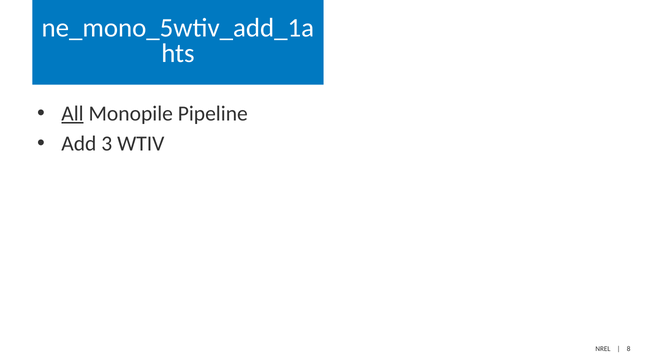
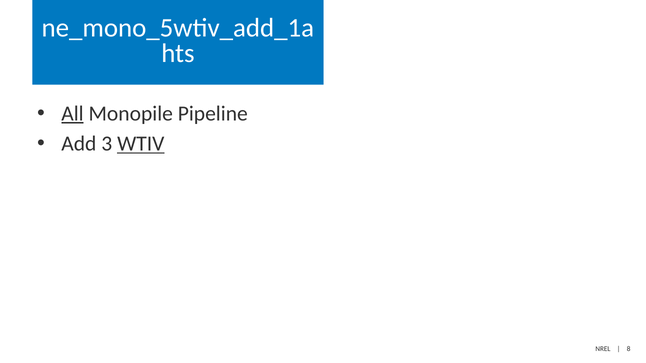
WTIV underline: none -> present (141, 144)
